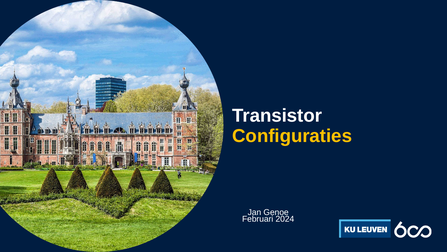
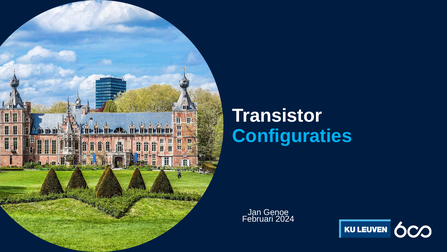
Configuraties colour: yellow -> light blue (292, 136)
